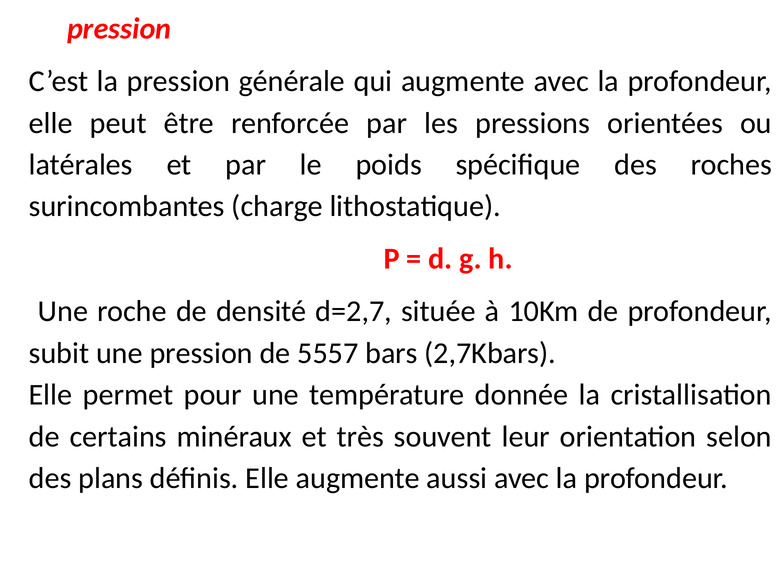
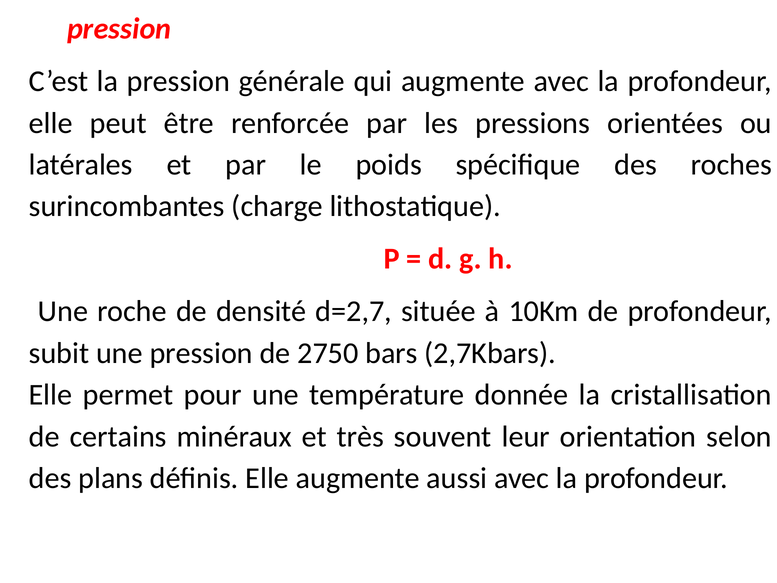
5557: 5557 -> 2750 (328, 353)
